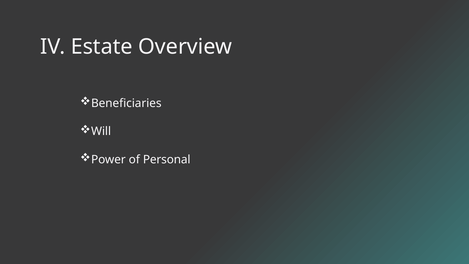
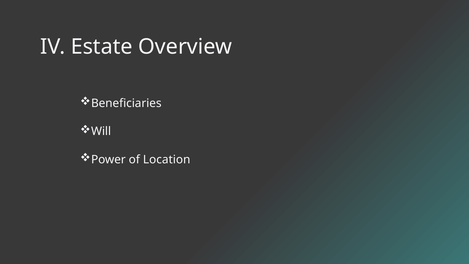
Personal: Personal -> Location (167, 159)
